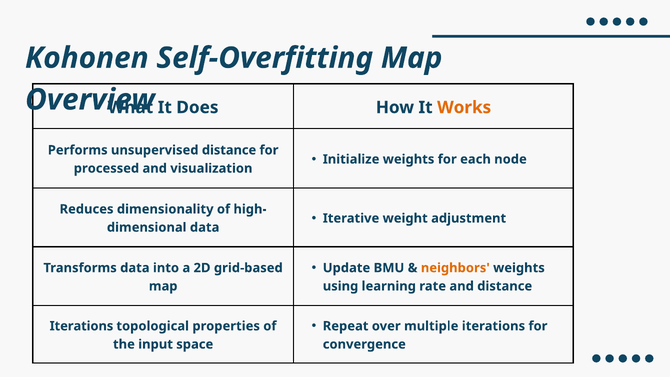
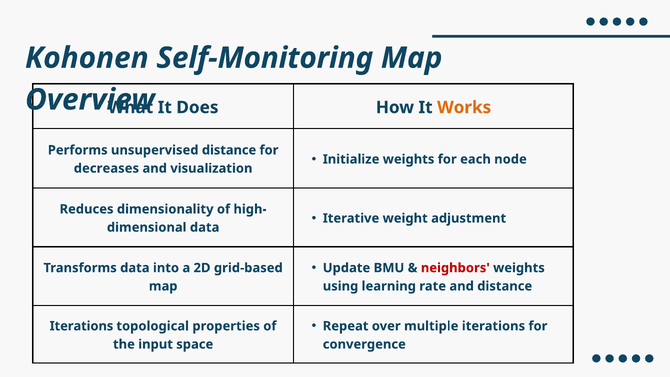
Self-Overfitting: Self-Overfitting -> Self-Monitoring (265, 58)
processed: processed -> decreases (106, 168)
neighbors colour: orange -> red (455, 268)
